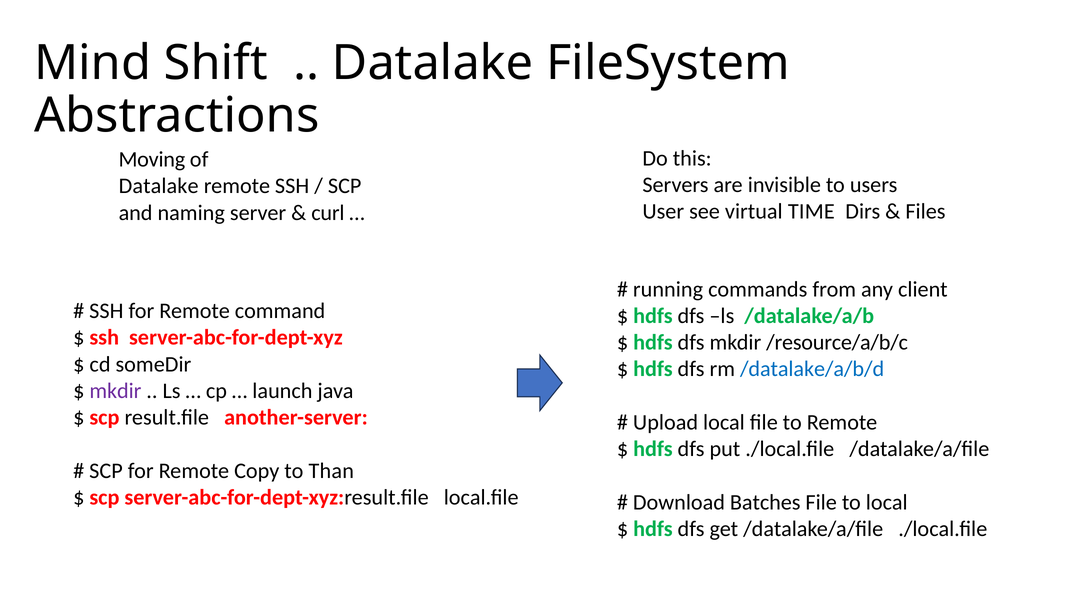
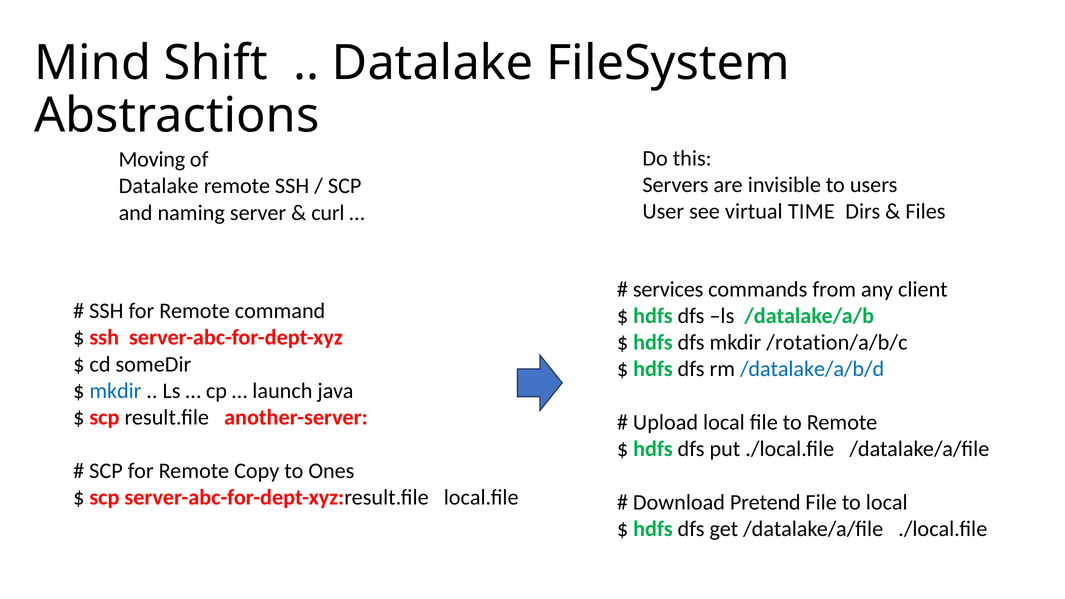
running: running -> services (668, 289)
/resource/a/b/c: /resource/a/b/c -> /rotation/a/b/c (837, 343)
mkdir colour: purple -> blue (115, 391)
Than: Than -> Ones (331, 471)
Batches: Batches -> Pretend (765, 502)
